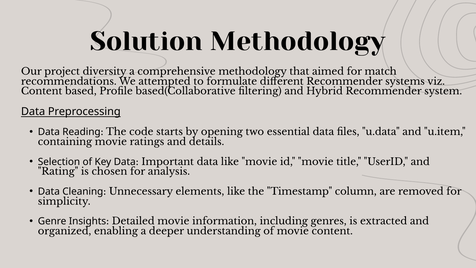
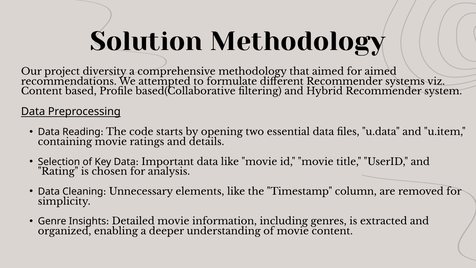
for match: match -> aimed (381, 71)
